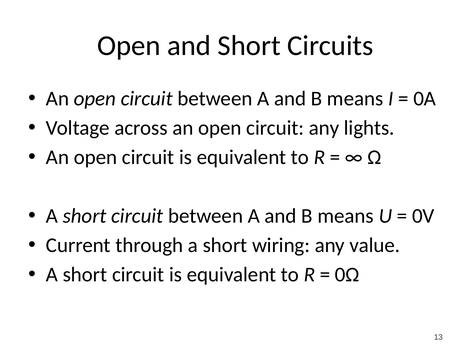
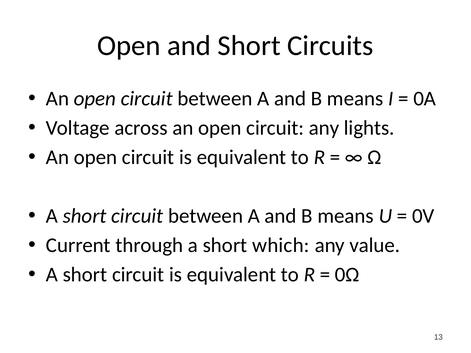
wiring: wiring -> which (281, 246)
